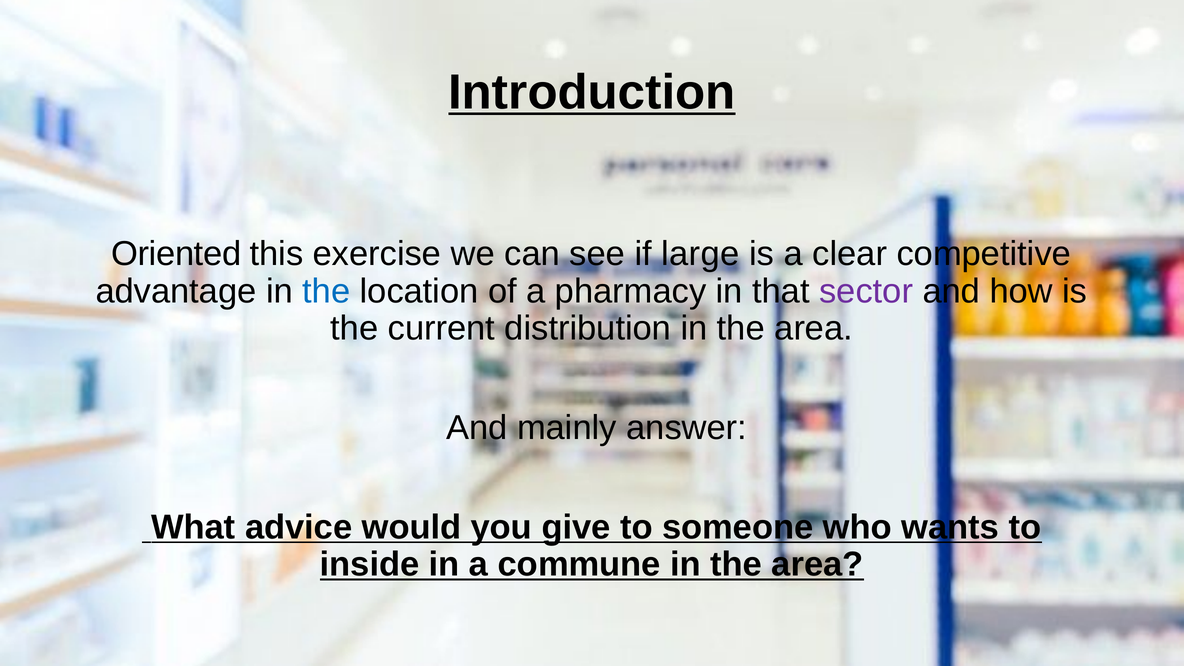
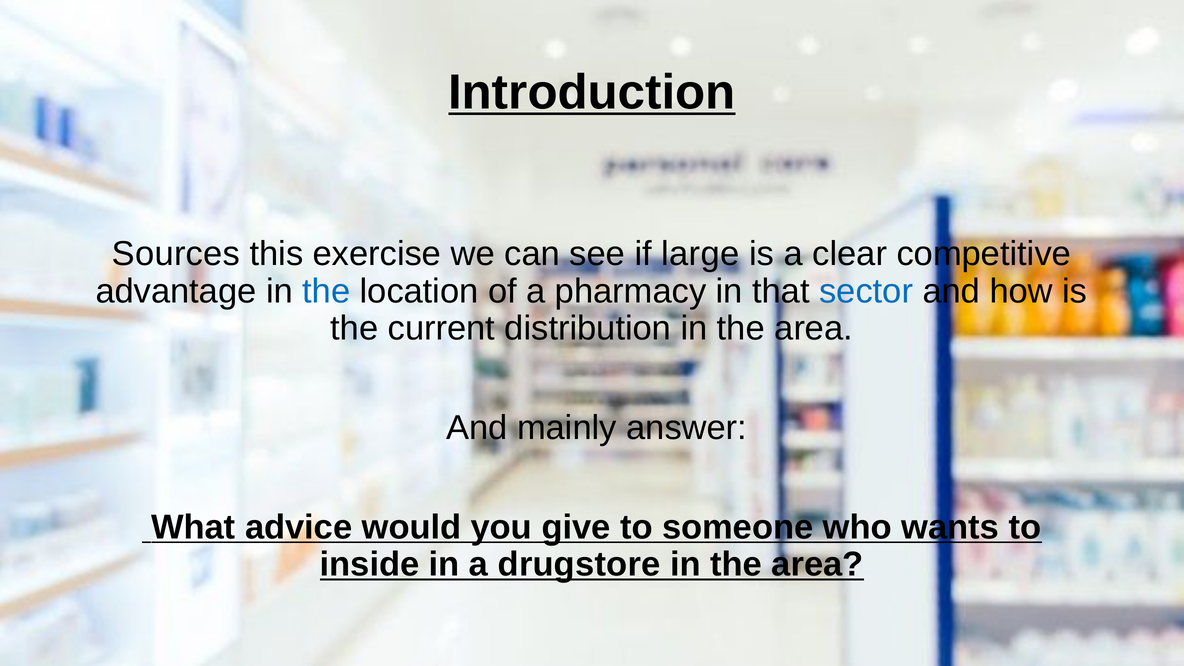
Oriented: Oriented -> Sources (176, 254)
sector colour: purple -> blue (866, 291)
commune: commune -> drugstore (579, 564)
